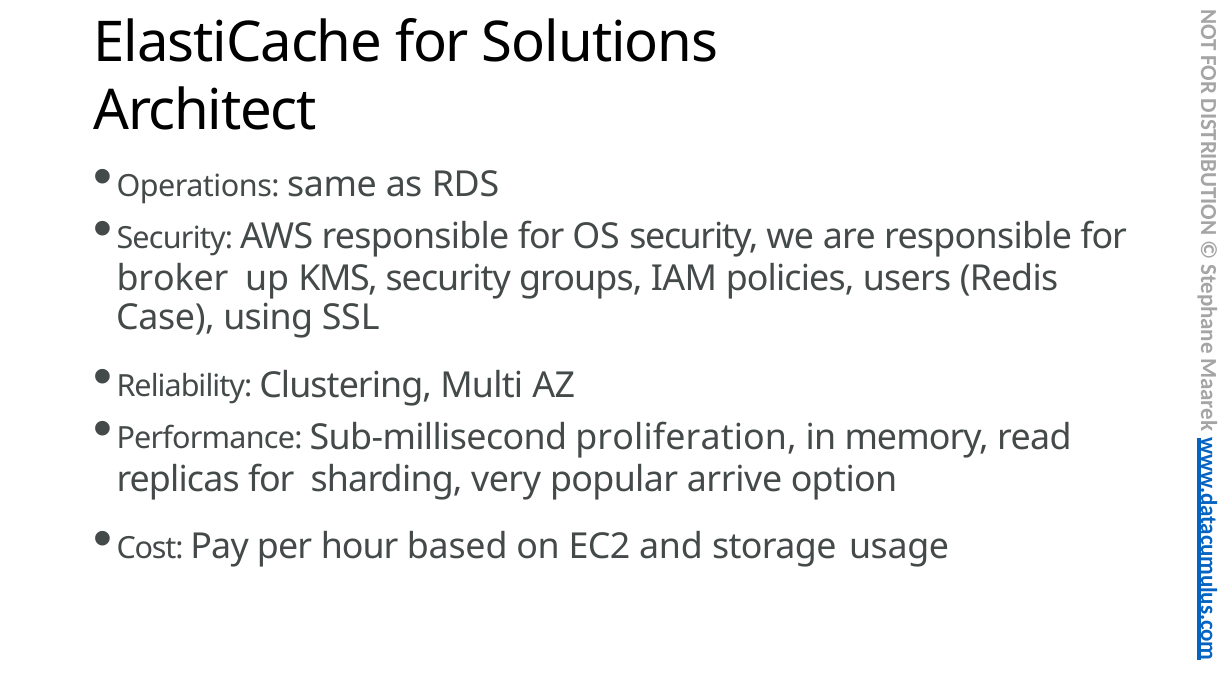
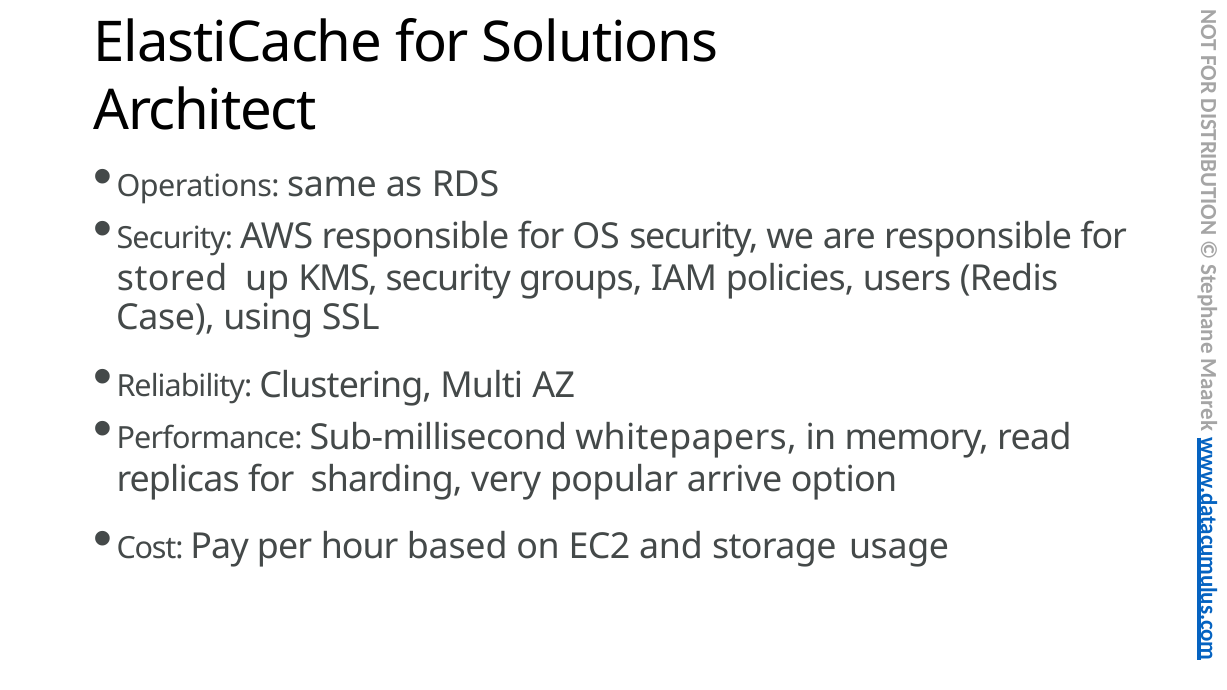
broker: broker -> stored (172, 279)
proliferation: proliferation -> whitepapers (686, 437)
